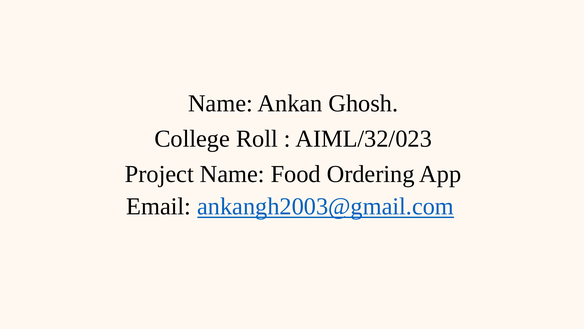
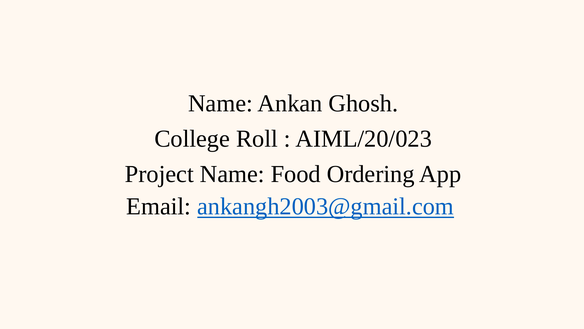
AIML/32/023: AIML/32/023 -> AIML/20/023 (364, 139)
